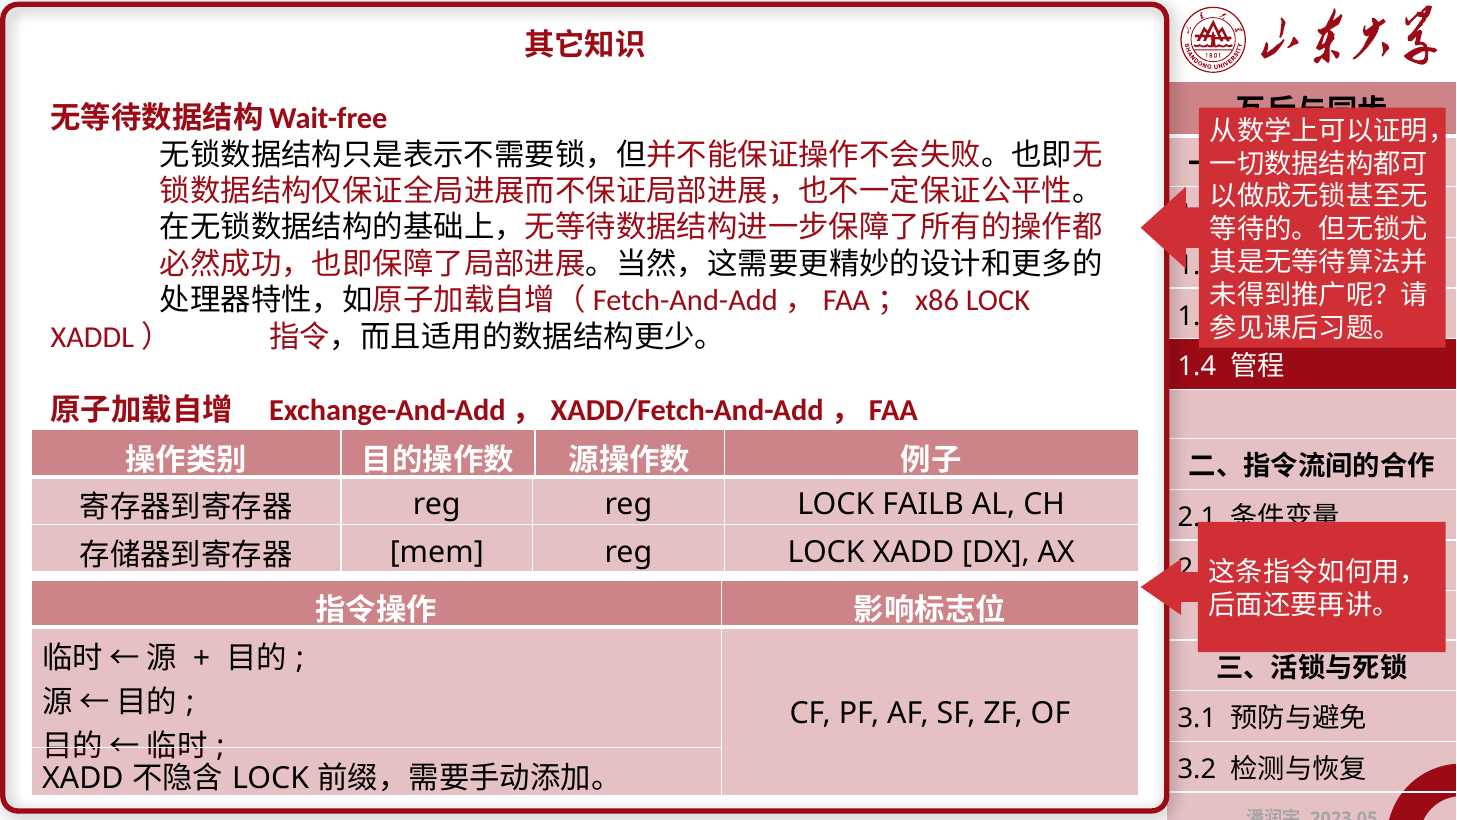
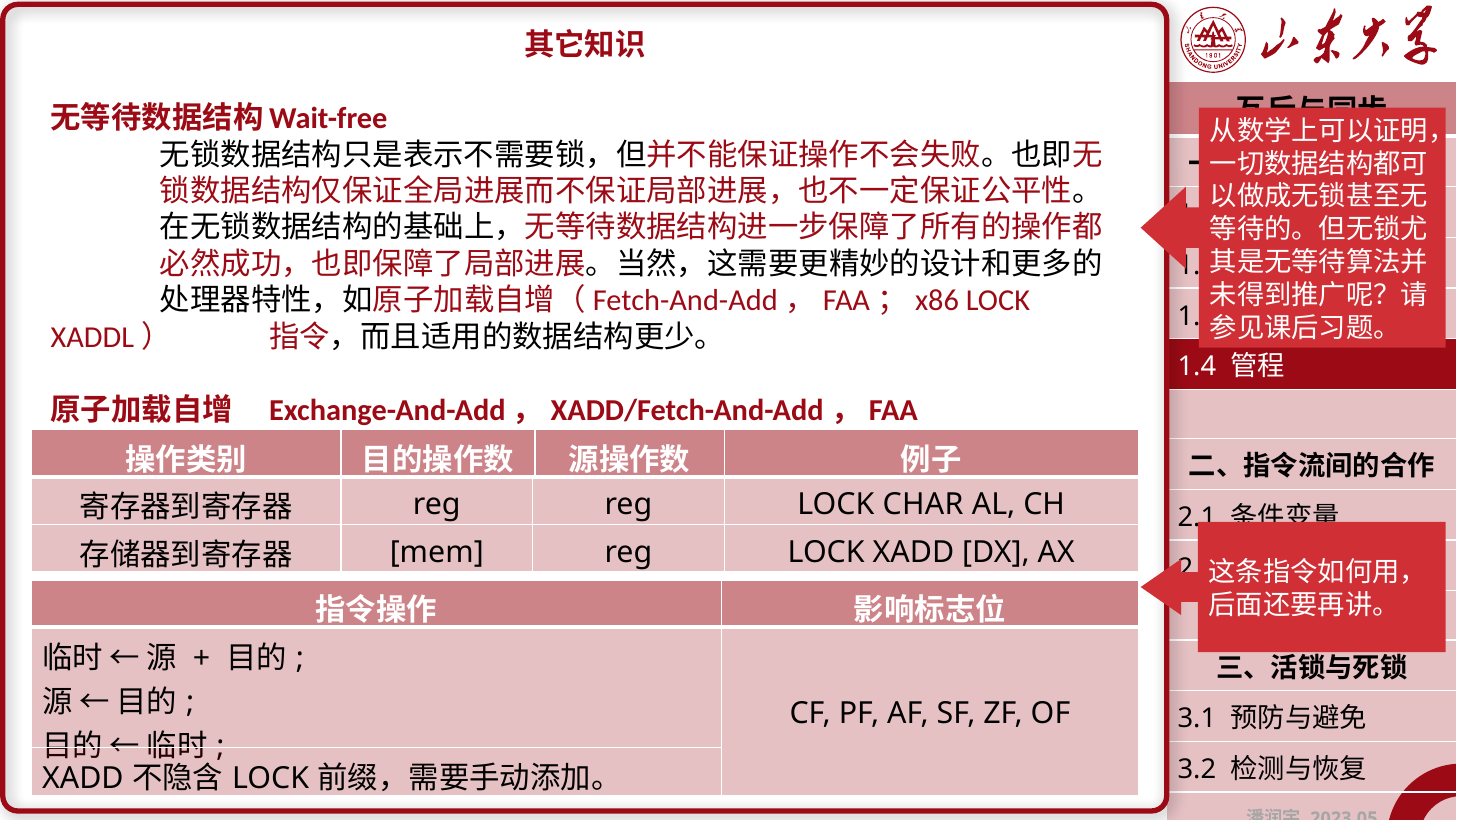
FAILB: FAILB -> CHAR (923, 505)
